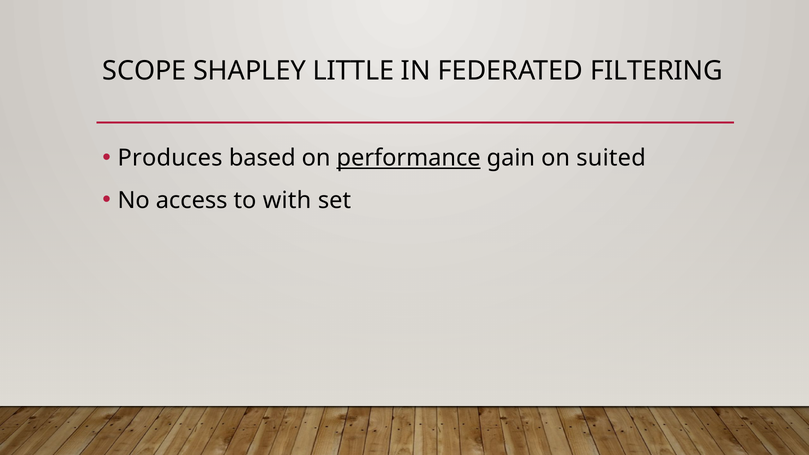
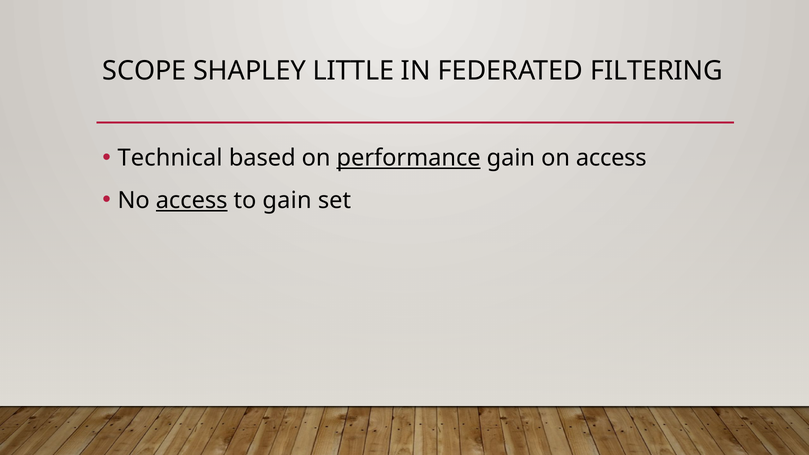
Produces: Produces -> Technical (170, 158)
on suited: suited -> access (611, 158)
access underline: none -> present (192, 201)
to with: with -> gain (287, 201)
